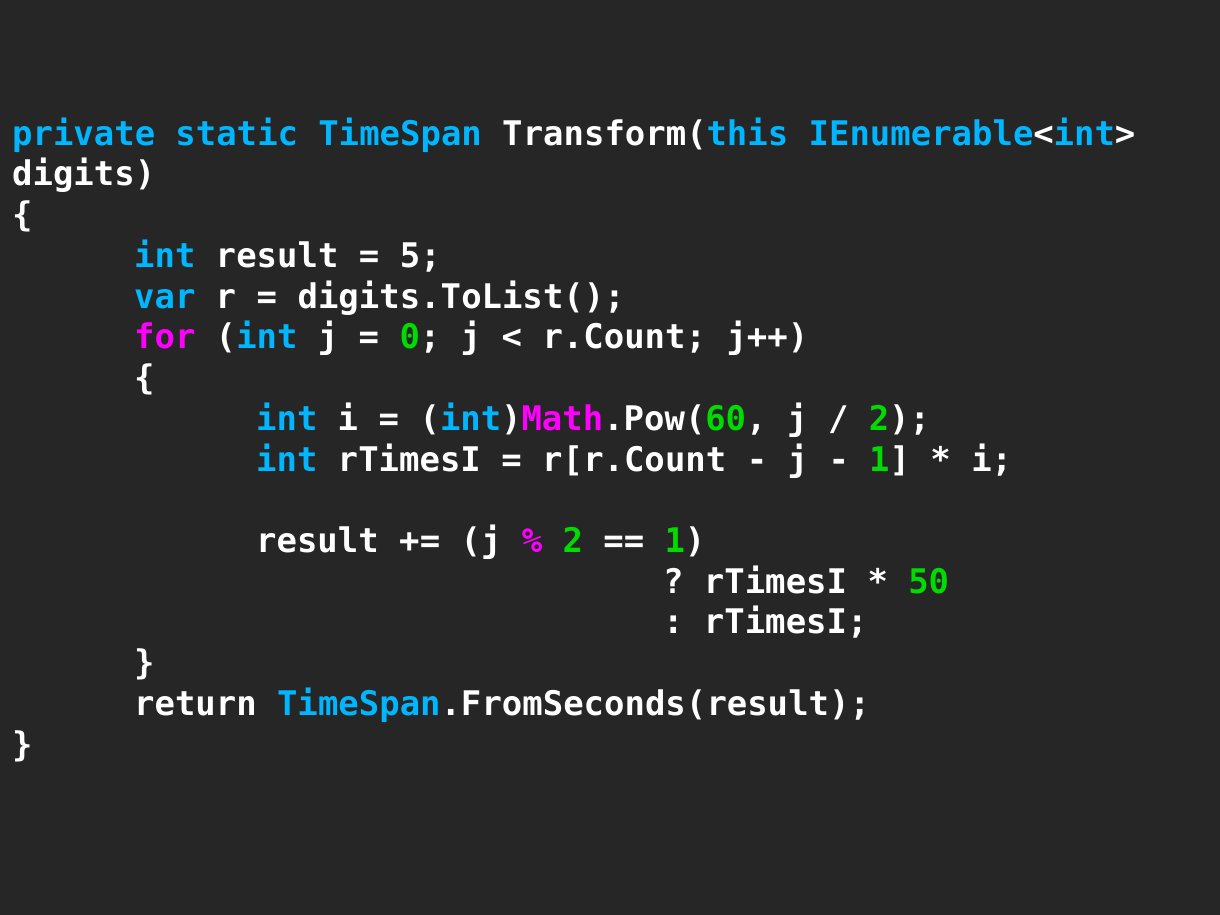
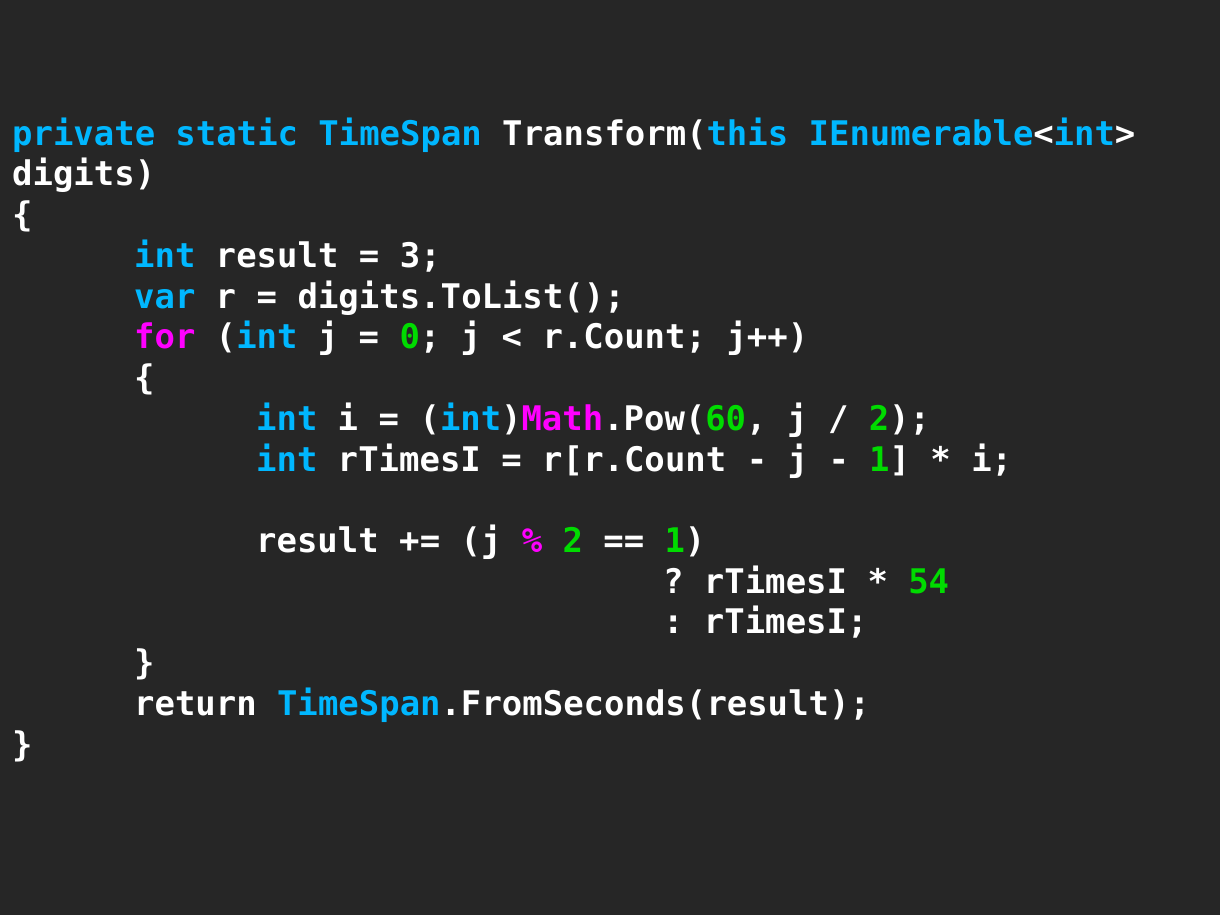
5: 5 -> 3 (420, 256)
50: 50 -> 54 (929, 582)
